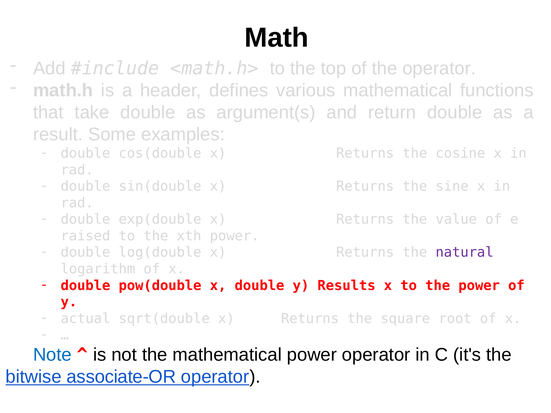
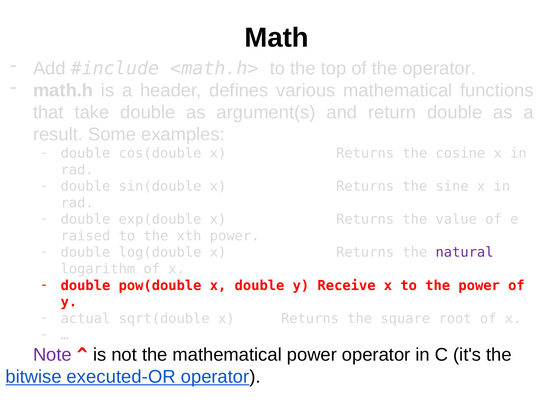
Results: Results -> Receive (347, 286)
Note colour: blue -> purple (52, 355)
associate-OR: associate-OR -> executed-OR (121, 377)
